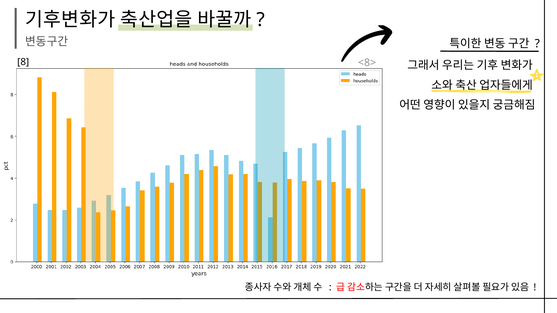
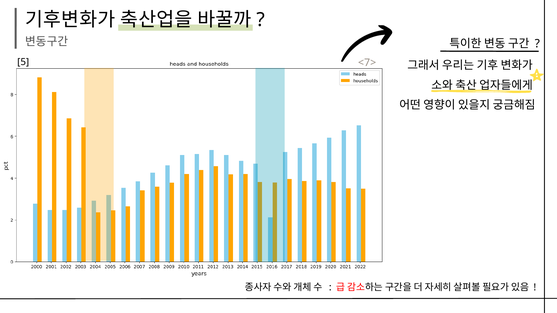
8: 8 -> 5 (23, 62)
<8>: <8> -> <7> (367, 63)
